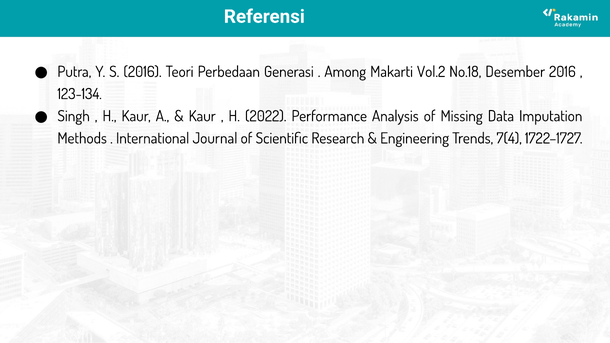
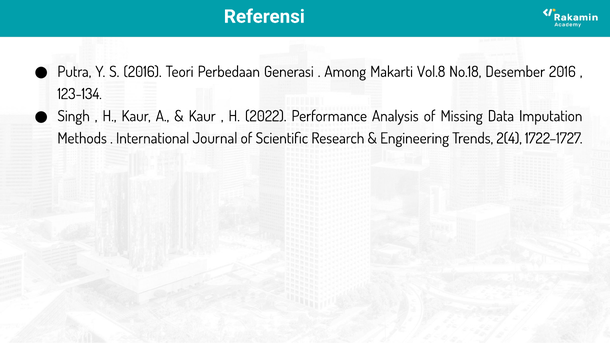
Vol.2: Vol.2 -> Vol.8 (431, 72)
7(4: 7(4 -> 2(4 (509, 138)
